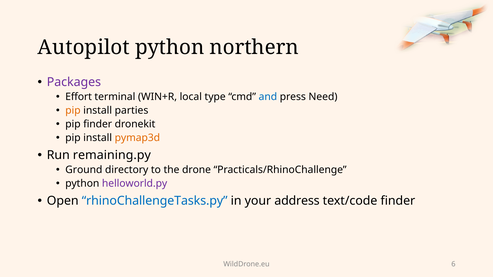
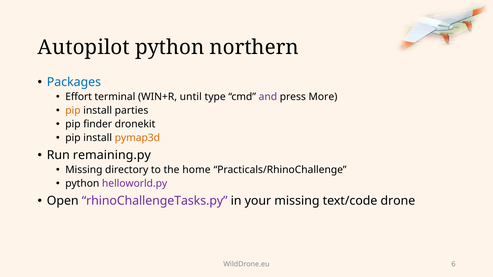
Packages colour: purple -> blue (74, 82)
local: local -> until (191, 97)
and colour: blue -> purple (268, 97)
Need: Need -> More (323, 97)
Ground: Ground -> Missing (84, 170)
drone: drone -> home (196, 170)
rhinoChallengeTasks.py colour: blue -> purple (155, 201)
your address: address -> missing (297, 201)
text/code finder: finder -> drone (398, 201)
